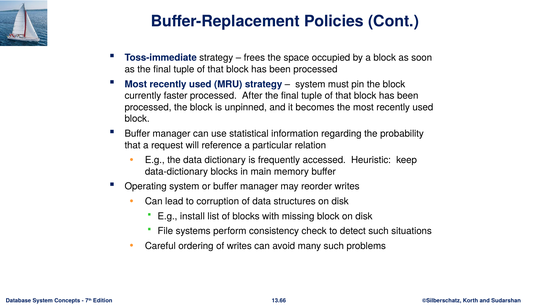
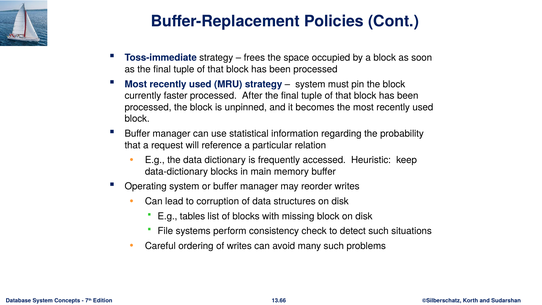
install: install -> tables (192, 216)
